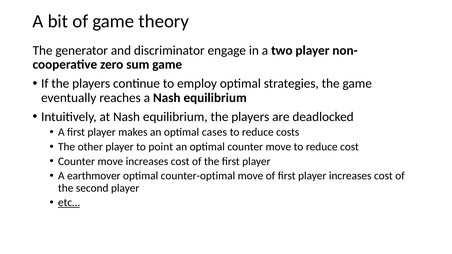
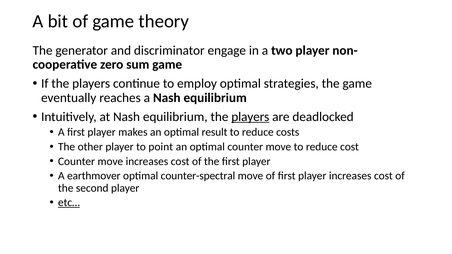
players underline: none -> present (250, 117)
cases: cases -> result (215, 132)
counter-optimal: counter-optimal -> counter-spectral (198, 176)
